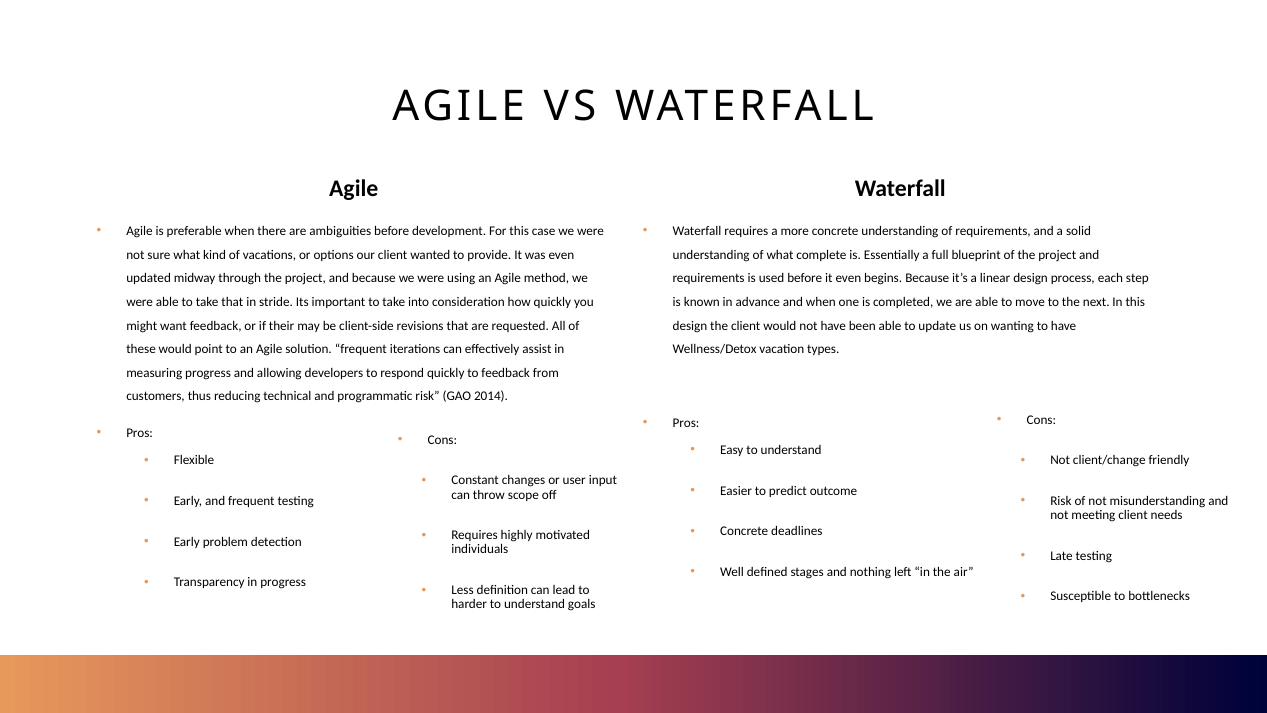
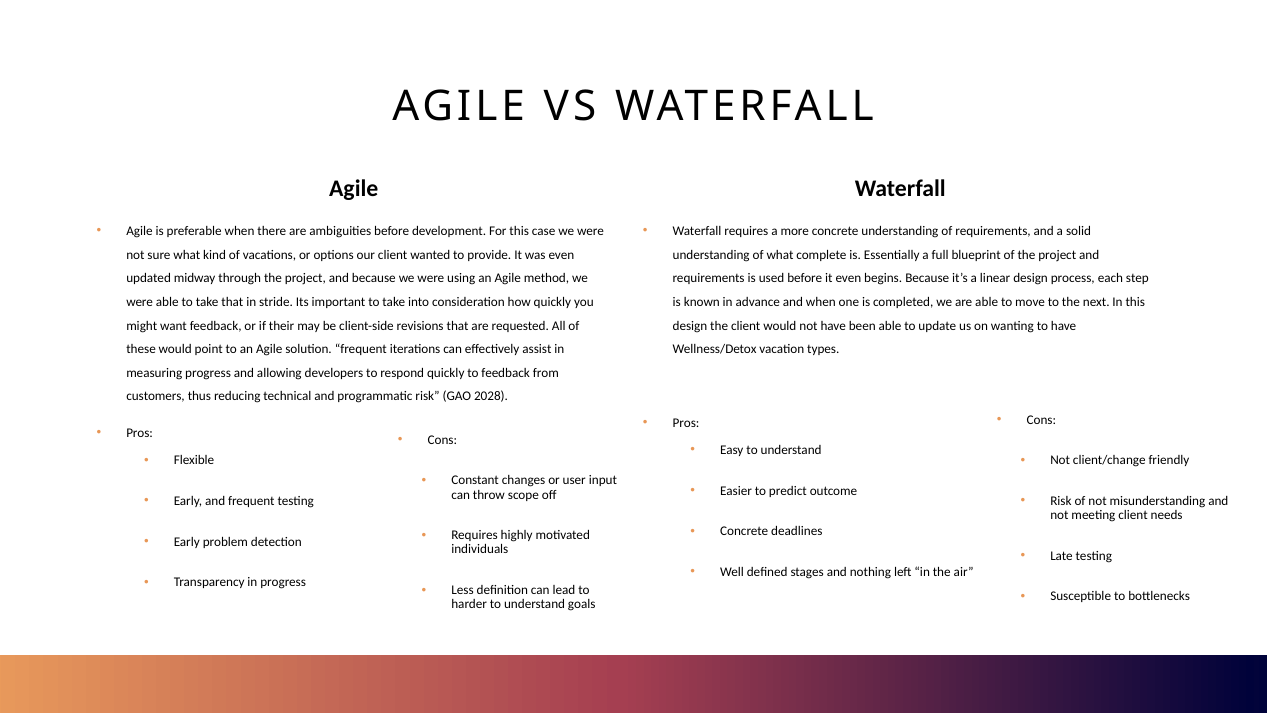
2014: 2014 -> 2028 (491, 396)
